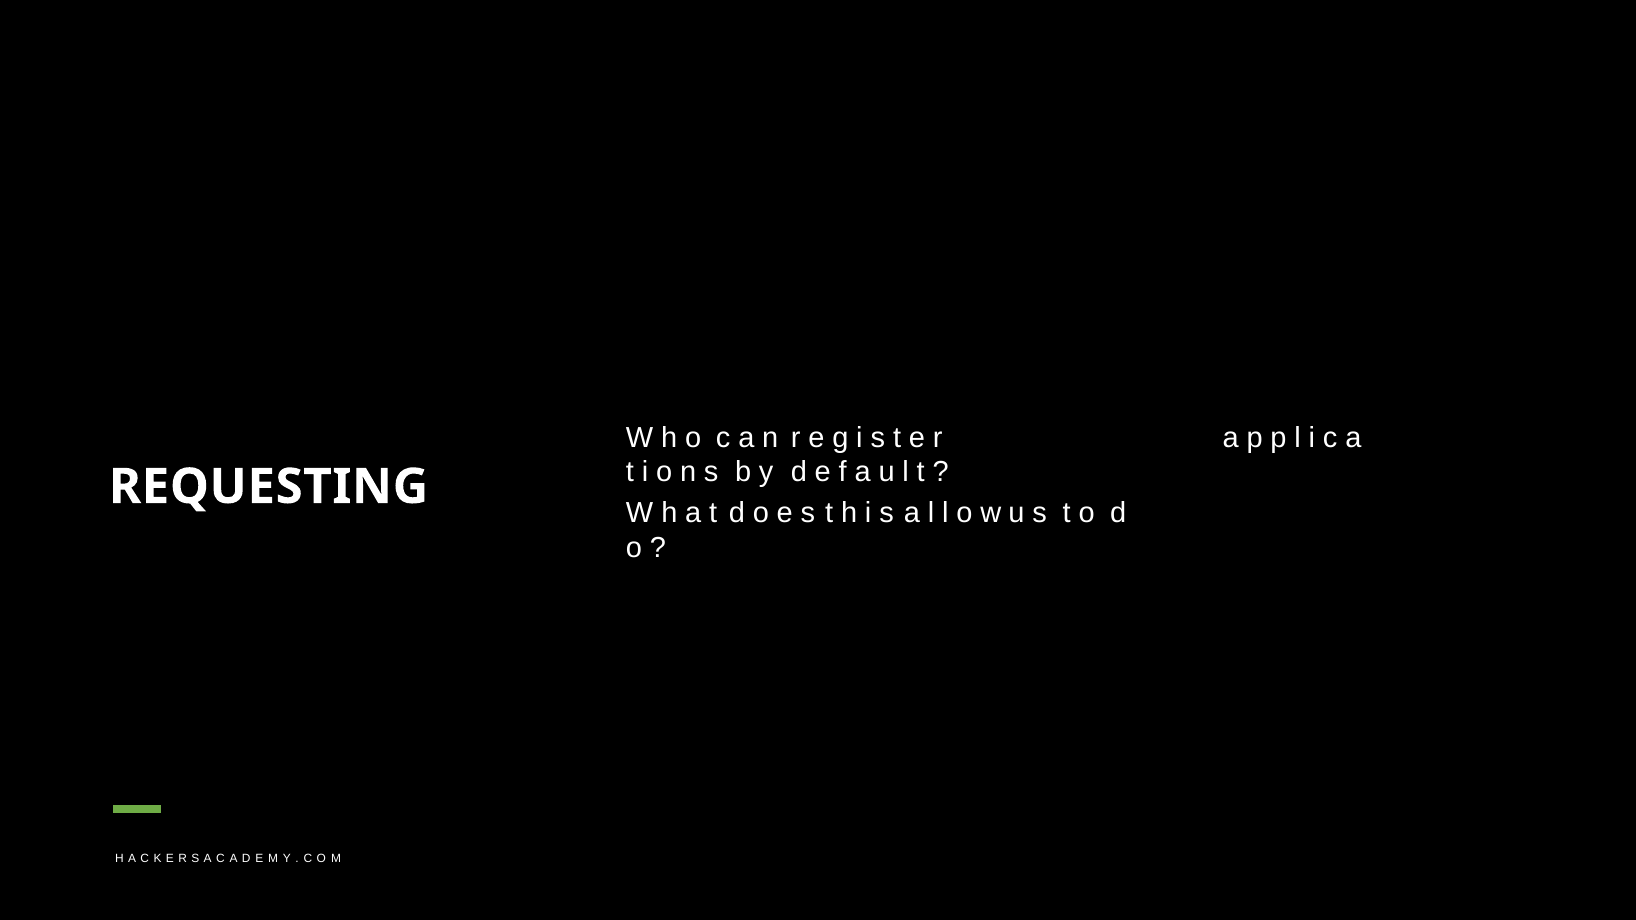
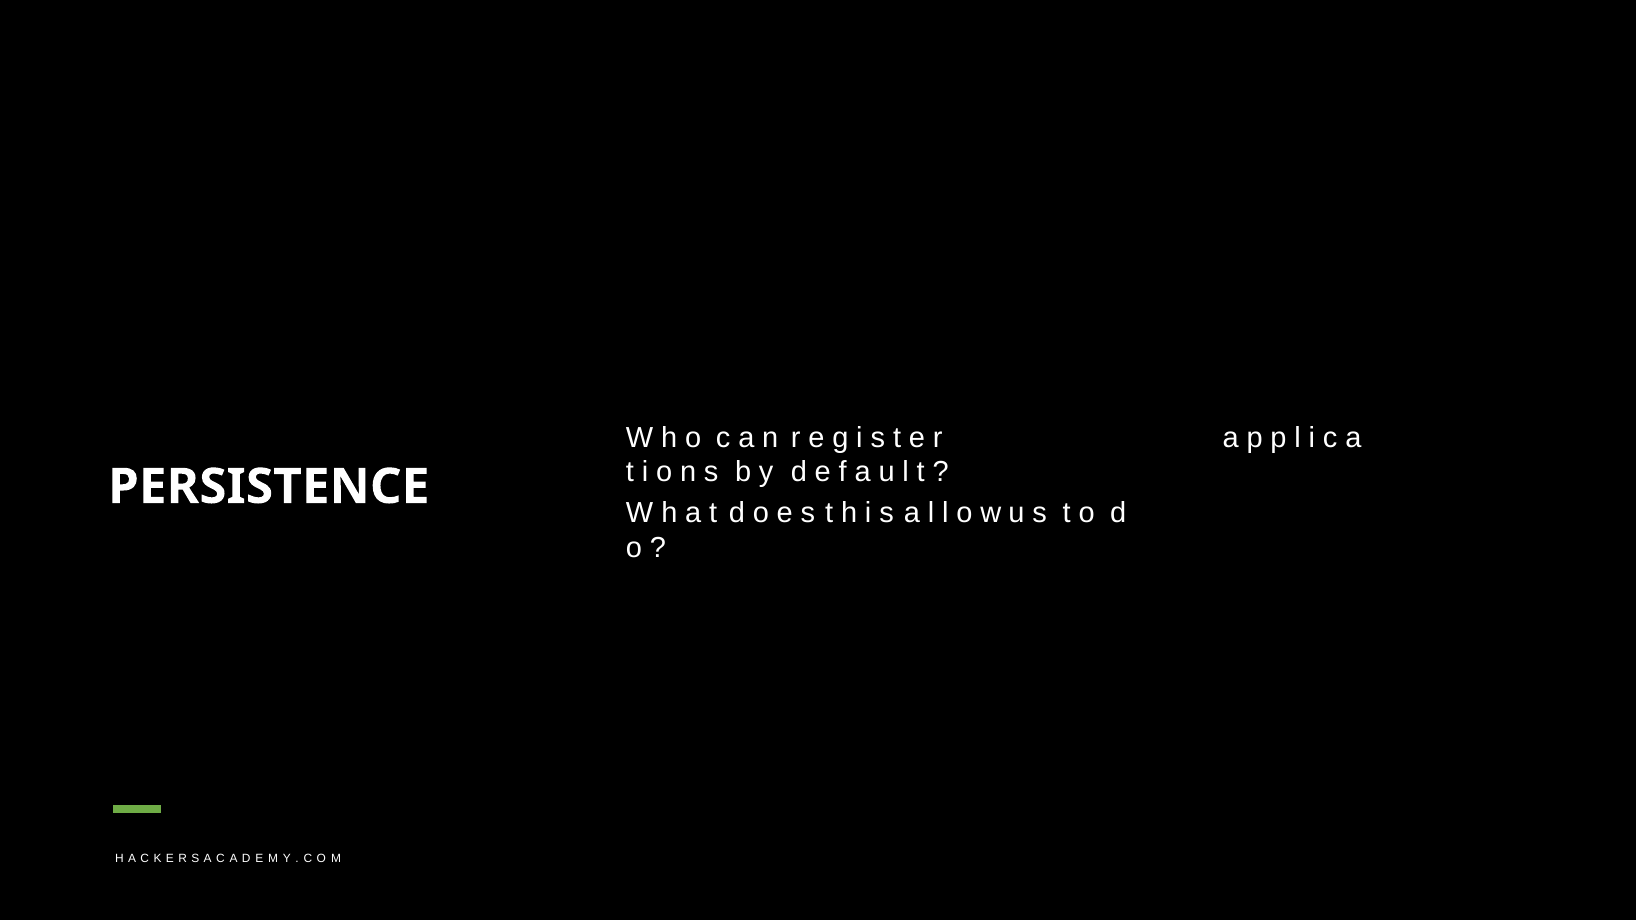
REQUESTING: REQUESTING -> PERSISTENCE (269, 487)
